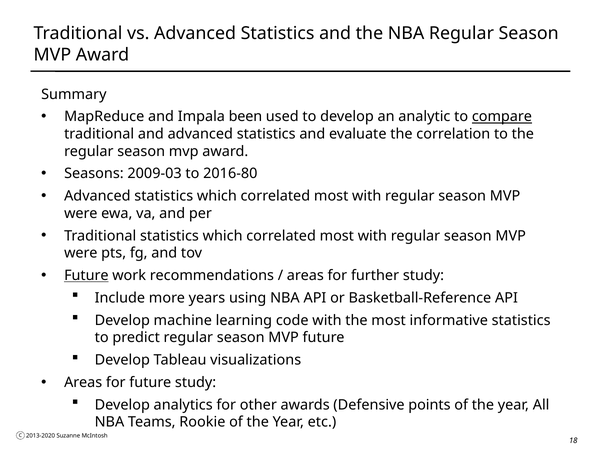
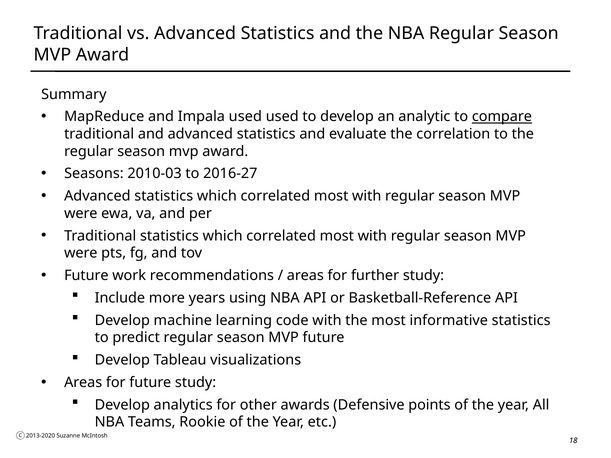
Impala been: been -> used (245, 117)
2009-03: 2009-03 -> 2010-03 (155, 174)
2016-80: 2016-80 -> 2016-27 (230, 174)
Future underline: present -> none (86, 276)
